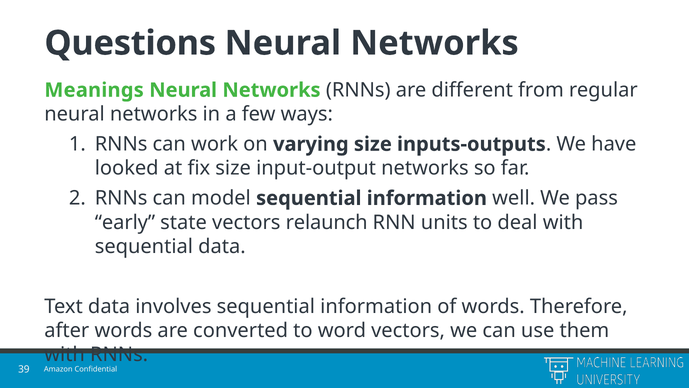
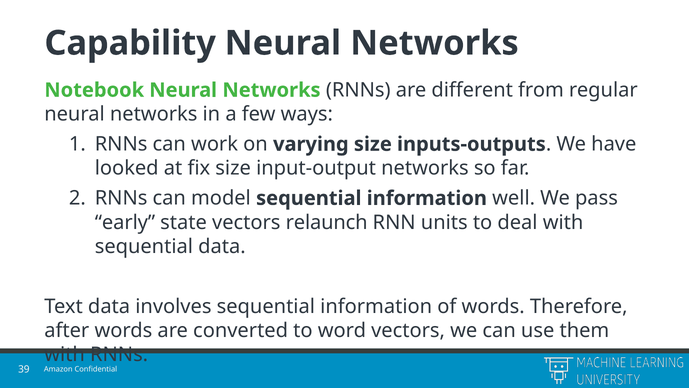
Questions: Questions -> Capability (130, 43)
Meanings: Meanings -> Notebook (94, 90)
